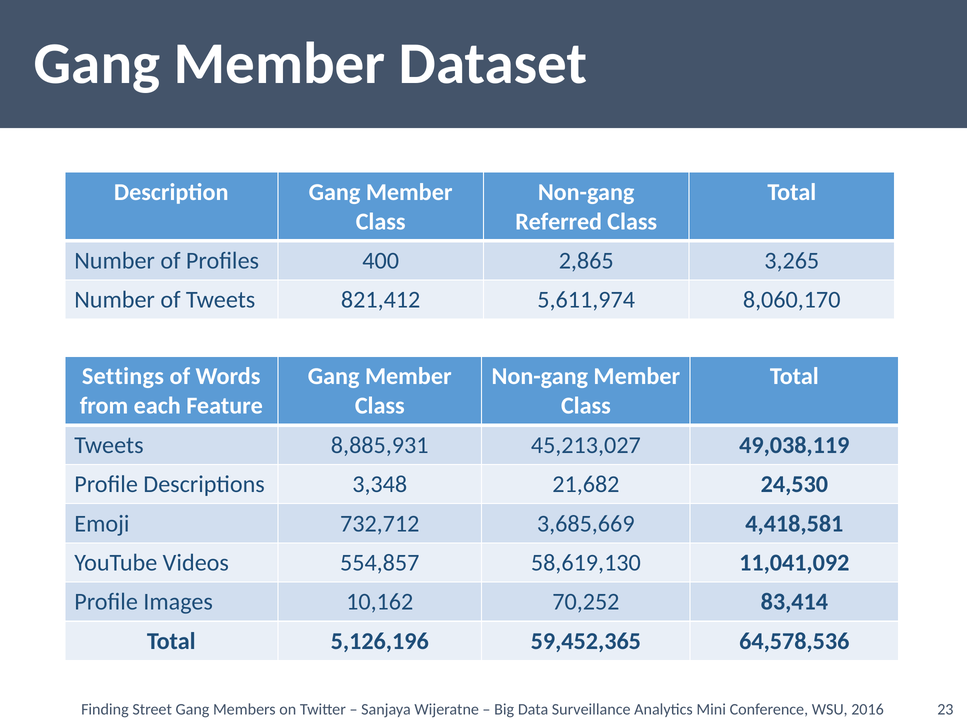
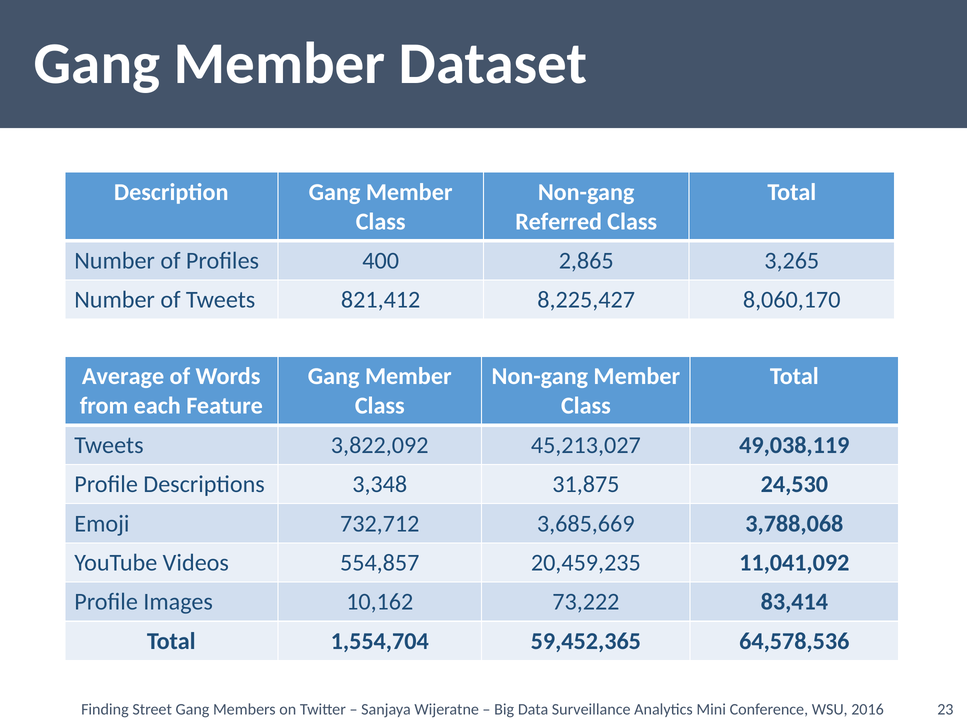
5,611,974: 5,611,974 -> 8,225,427 (586, 300)
Settings: Settings -> Average (123, 377)
8,885,931: 8,885,931 -> 3,822,092 (380, 445)
21,682: 21,682 -> 31,875 (586, 485)
4,418,581: 4,418,581 -> 3,788,068 (794, 524)
58,619,130: 58,619,130 -> 20,459,235 (586, 563)
70,252: 70,252 -> 73,222 (586, 602)
5,126,196: 5,126,196 -> 1,554,704 (380, 641)
